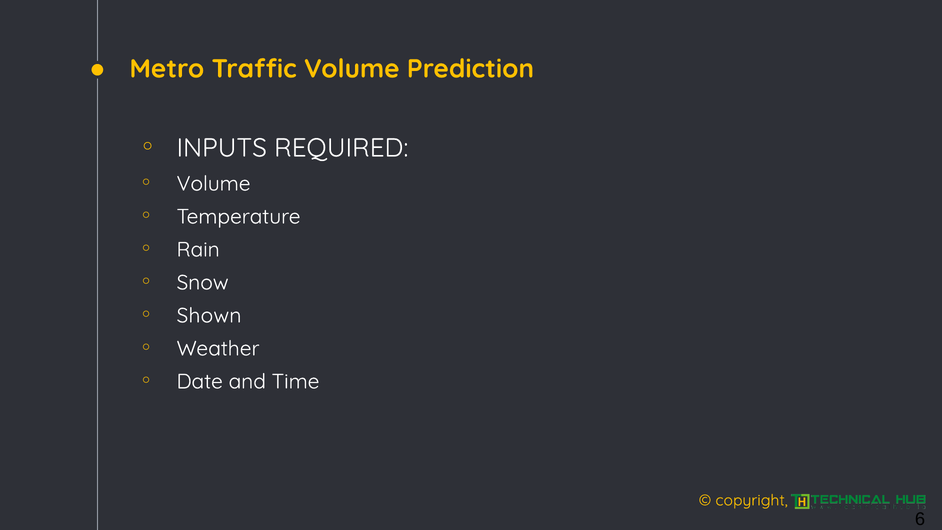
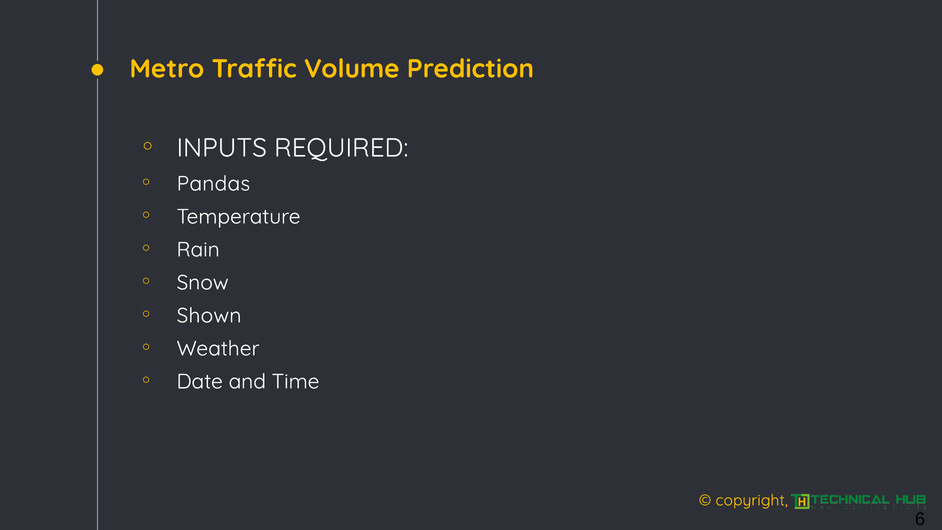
Volume: Volume -> Pandas (213, 184)
